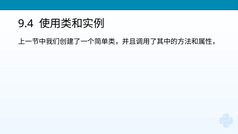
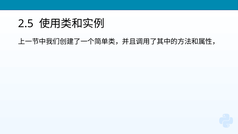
9.4: 9.4 -> 2.5 (26, 24)
